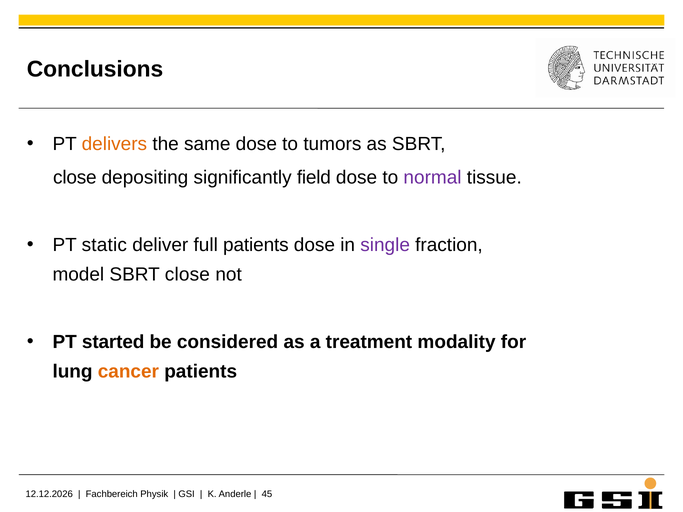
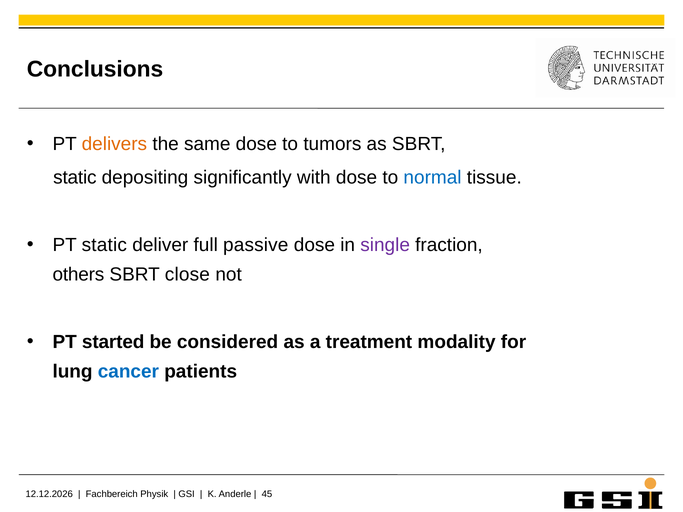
close: close -> static (75, 178)
field: field -> with (314, 178)
normal colour: purple -> blue (433, 178)
full patients: patients -> passive (256, 245)
model: model -> others (78, 275)
cancer colour: orange -> blue (128, 372)
